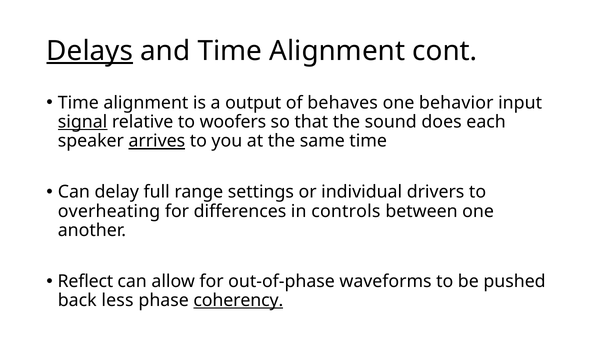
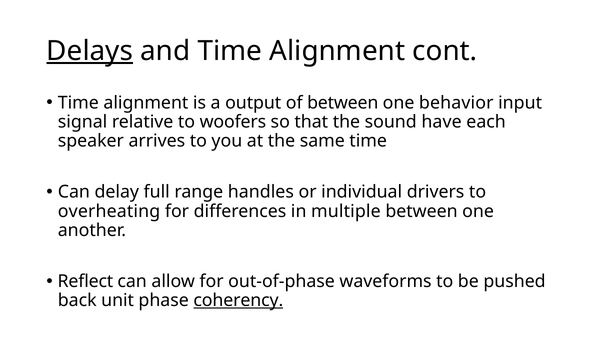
of behaves: behaves -> between (343, 103)
signal underline: present -> none (83, 122)
does: does -> have (442, 122)
arrives underline: present -> none (157, 141)
settings: settings -> handles (261, 192)
controls: controls -> multiple (346, 212)
less: less -> unit (118, 301)
